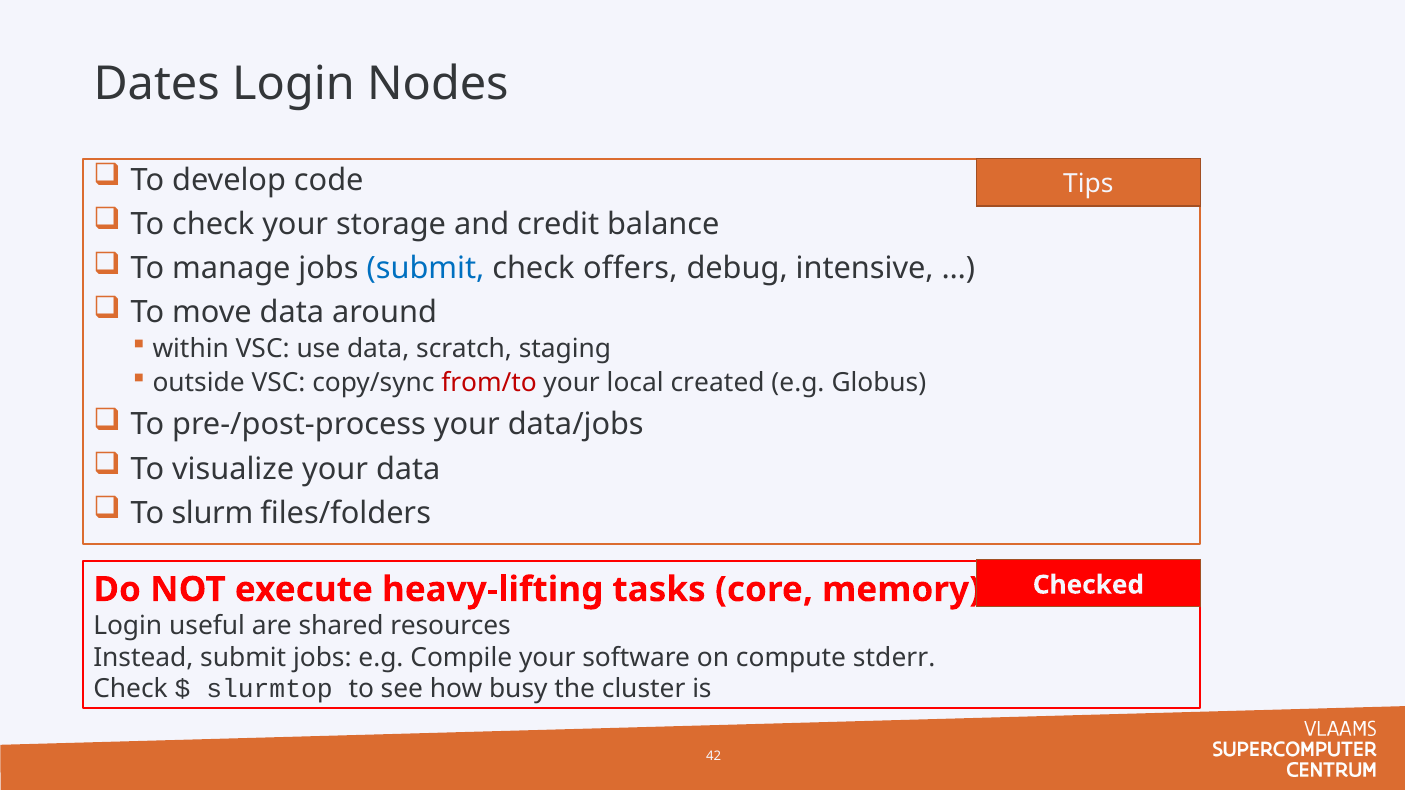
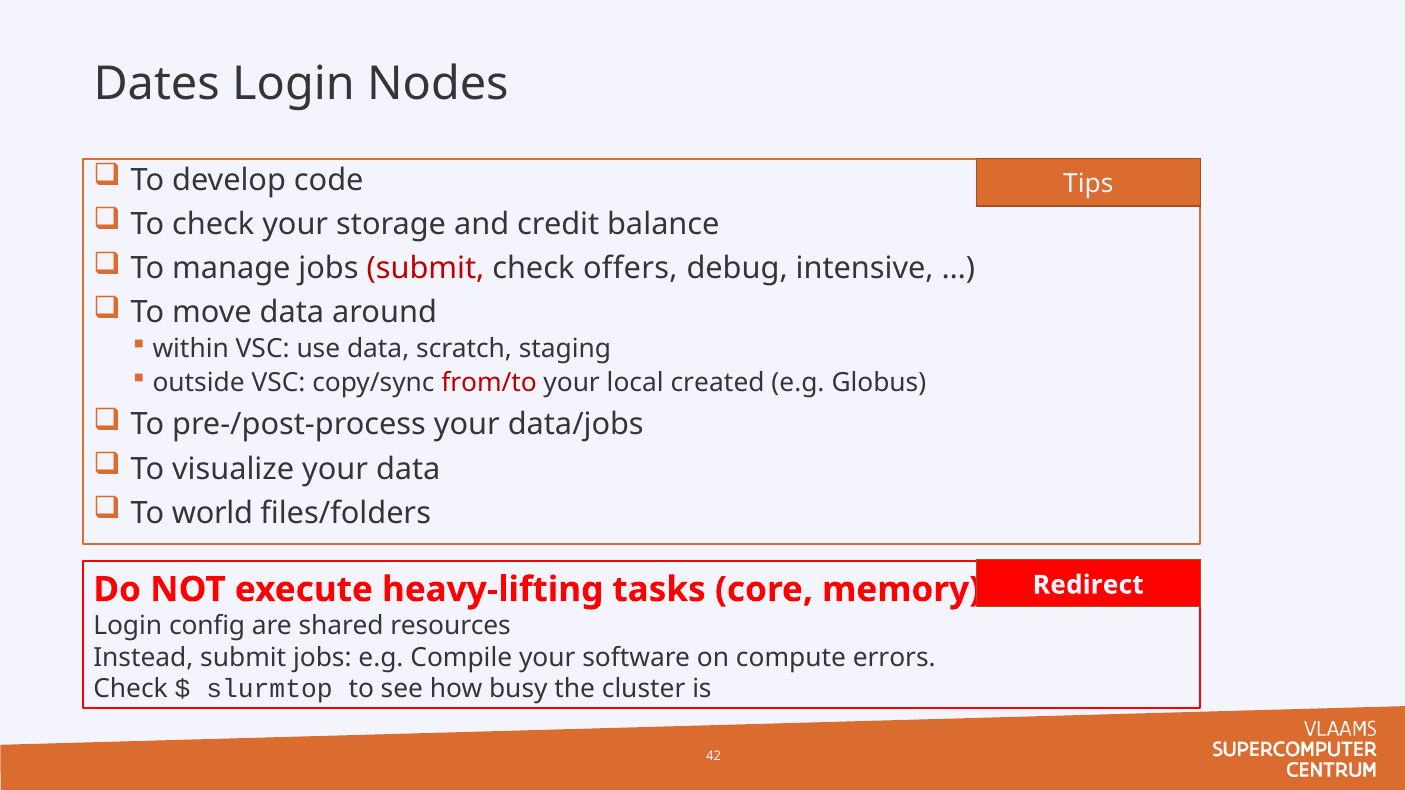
submit colour: blue -> red (425, 269)
slurm: slurm -> world (212, 513)
Checked: Checked -> Redirect (1088, 585)
useful: useful -> config (207, 626)
stderr: stderr -> errors (894, 658)
